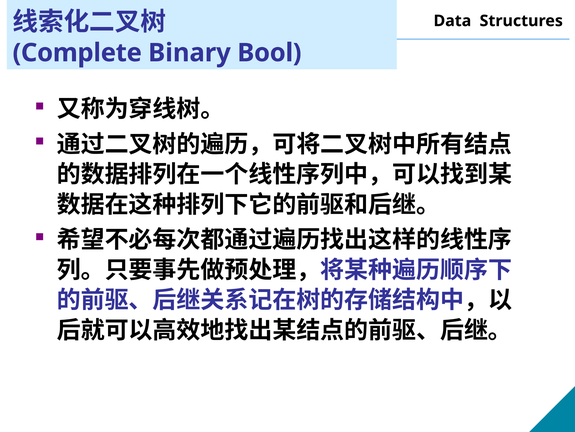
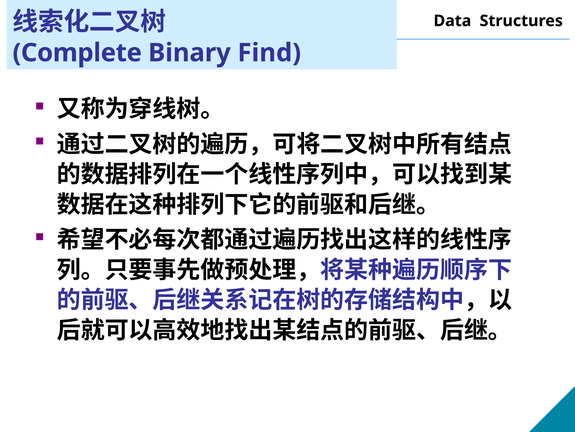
Bool: Bool -> Find (269, 53)
